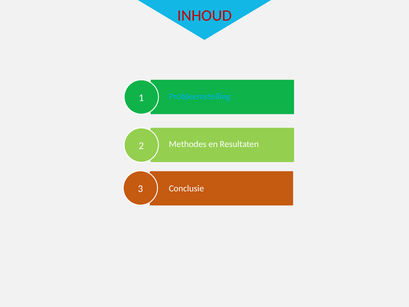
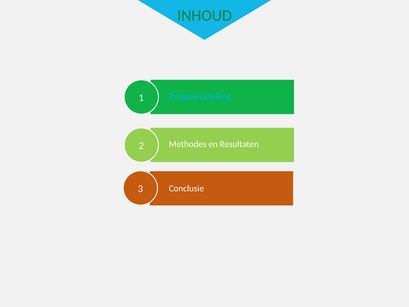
INHOUD colour: red -> green (205, 16)
